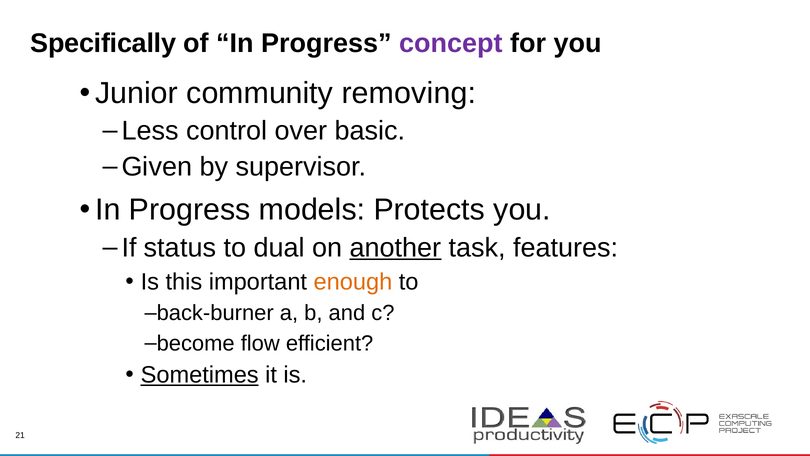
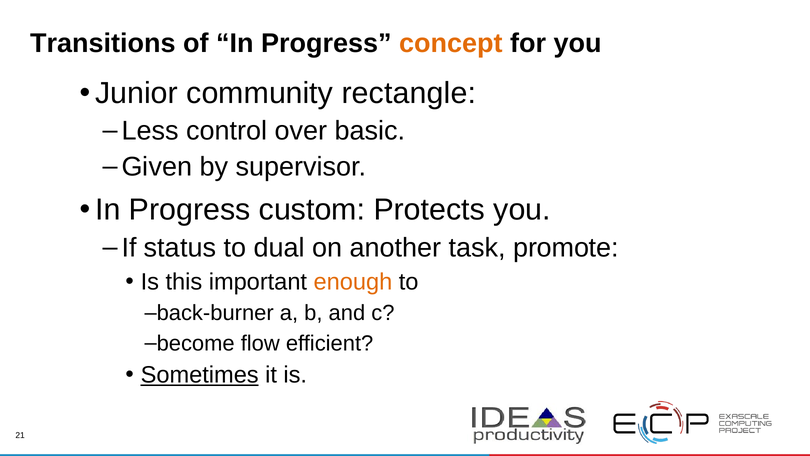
Specifically: Specifically -> Transitions (103, 44)
concept colour: purple -> orange (451, 44)
removing: removing -> rectangle (409, 93)
models: models -> custom (312, 210)
another underline: present -> none (396, 247)
features: features -> promote (566, 247)
